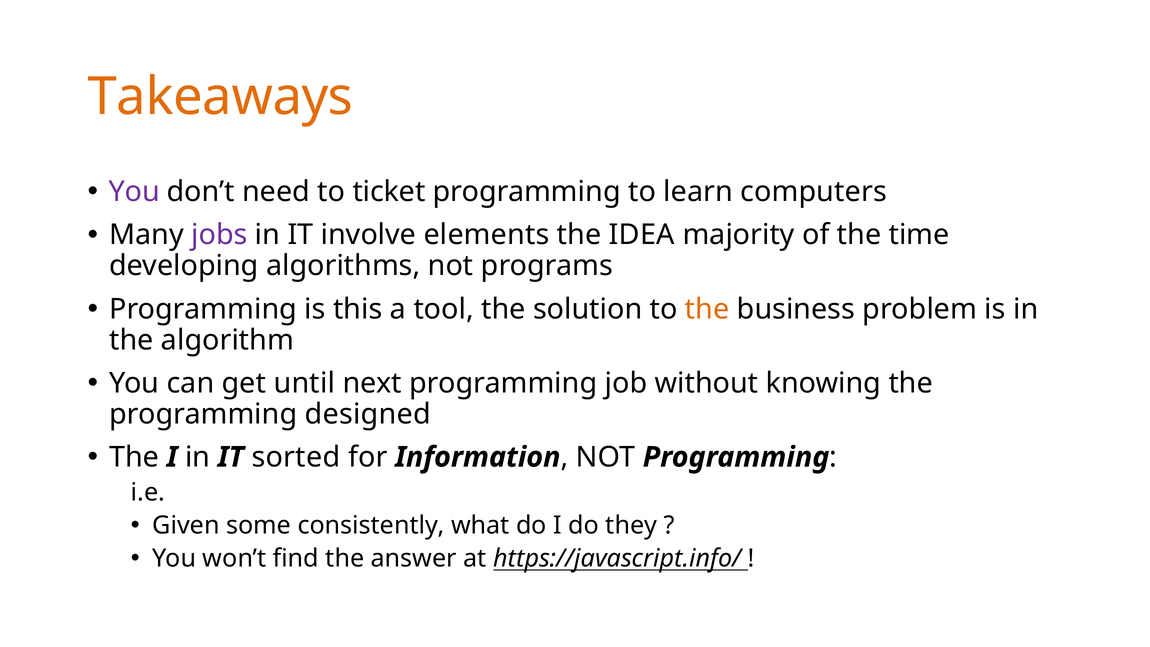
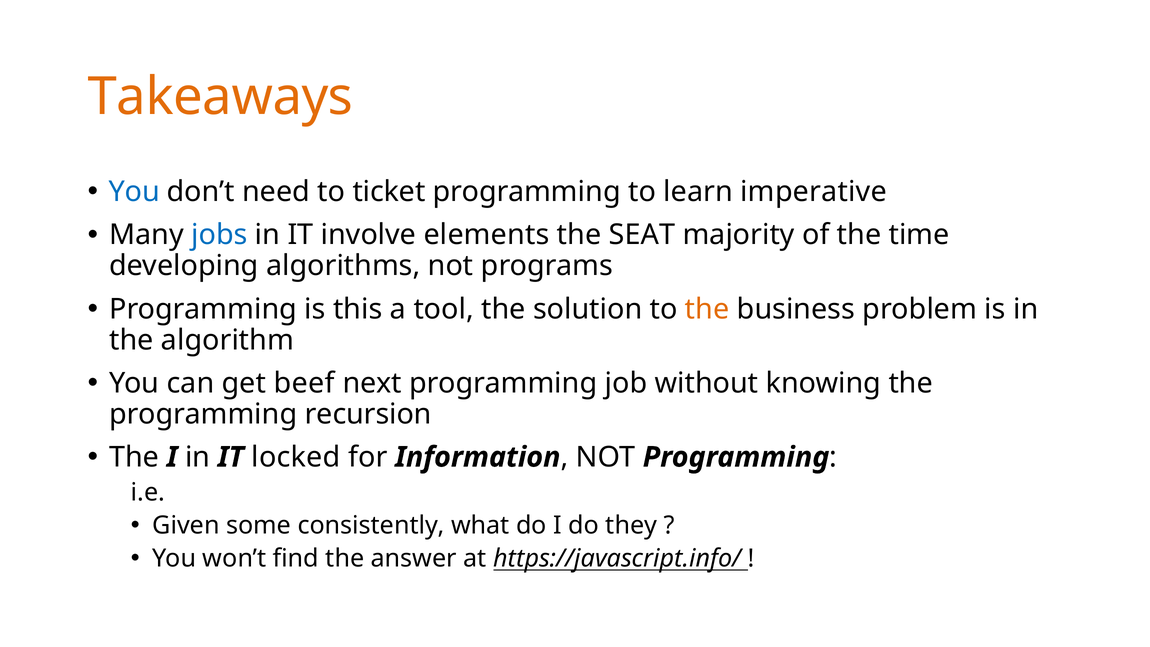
You colour: purple -> blue (134, 192)
computers: computers -> imperative (814, 192)
jobs colour: purple -> blue (219, 235)
IDEA: IDEA -> SEAT (642, 235)
until: until -> beef (304, 383)
designed: designed -> recursion (368, 414)
sorted: sorted -> locked (296, 457)
